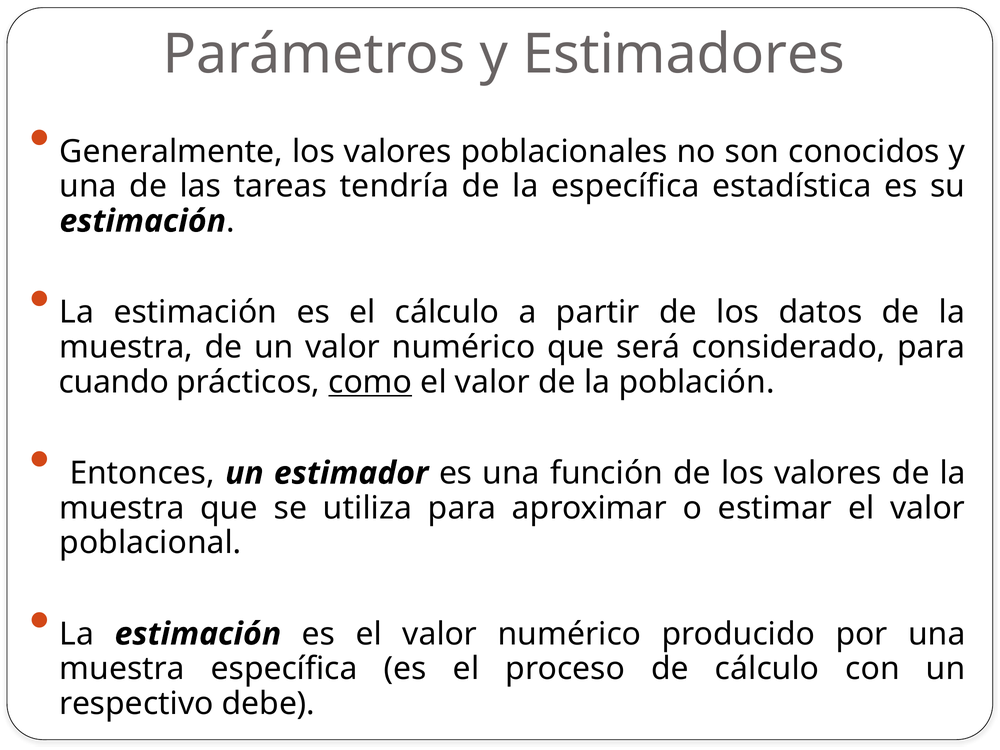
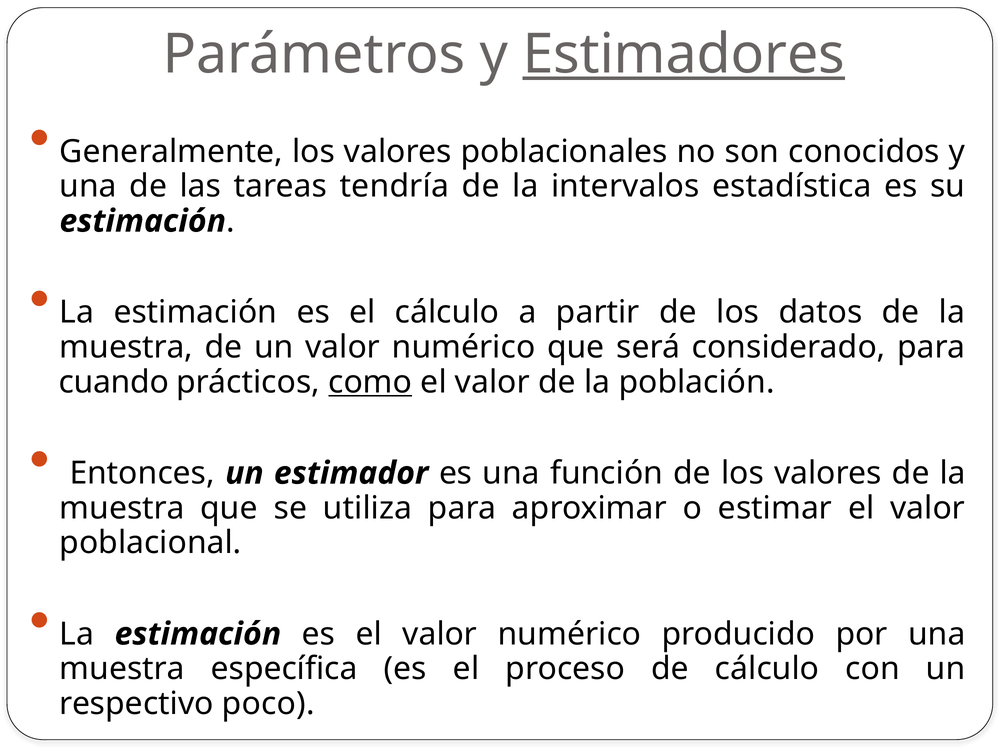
Estimadores underline: none -> present (684, 54)
la específica: específica -> intervalos (625, 186)
debe: debe -> poco (268, 704)
